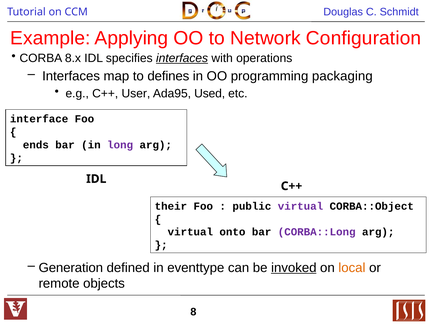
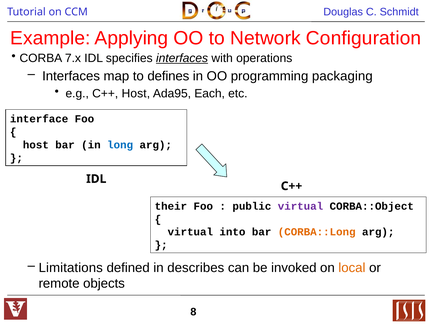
8.x: 8.x -> 7.x (73, 58)
C++ User: User -> Host (136, 94)
Used: Used -> Each (210, 94)
ends: ends -> host (36, 145)
long colour: purple -> blue (120, 145)
onto: onto -> into (232, 232)
CORBA::Long colour: purple -> orange (317, 232)
Generation: Generation -> Limitations (71, 268)
eventtype: eventtype -> describes (196, 268)
invoked underline: present -> none (294, 268)
